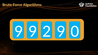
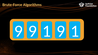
9 9 2: 2 -> 1 (47, 31)
0: 0 -> 1 (75, 31)
